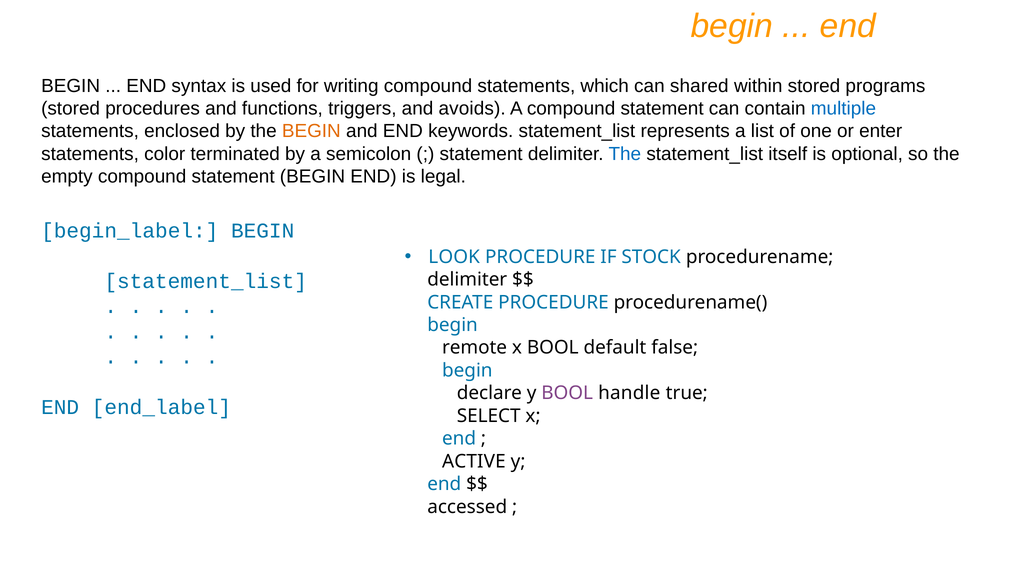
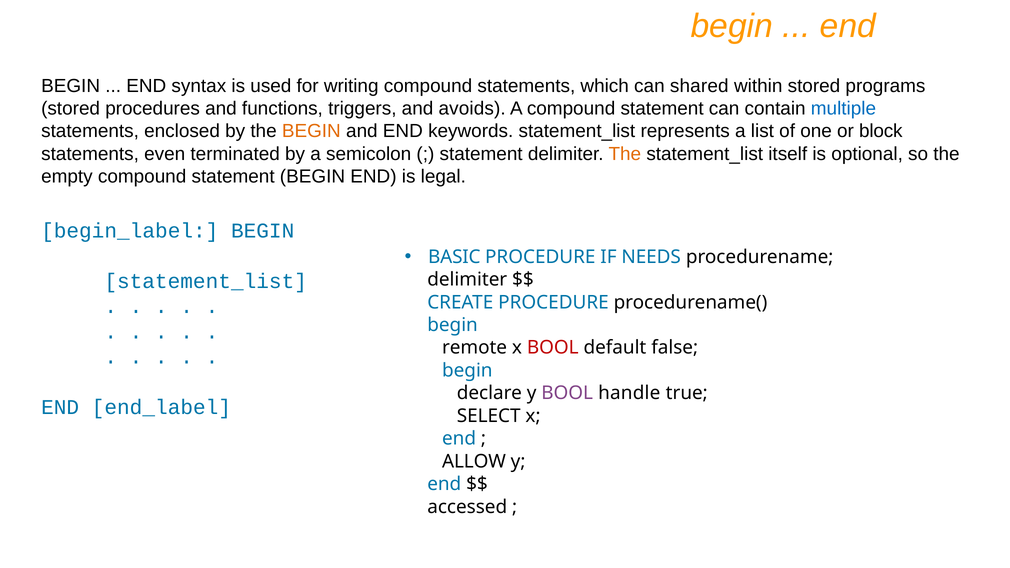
enter: enter -> block (881, 131)
color: color -> even (165, 154)
The colour: blue -> orange (625, 154)
LOOK: LOOK -> BASIC (454, 257)
STOCK: STOCK -> NEEDS (651, 257)
BOOL colour: black -> red (553, 348)
ACTIVE: ACTIVE -> ALLOW (474, 461)
